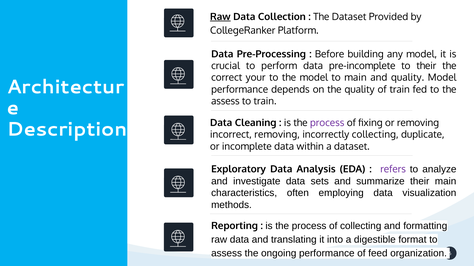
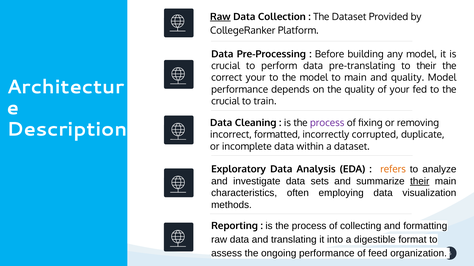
pre-incomplete: pre-incomplete -> pre-translating (362, 66)
of train: train -> your (400, 90)
assess: assess -> crucial (225, 102)
incorrect removing: removing -> formatted (277, 135)
incorrectly collecting: collecting -> corrupted (375, 135)
refers colour: purple -> orange (393, 170)
their underline: none -> present (420, 182)
